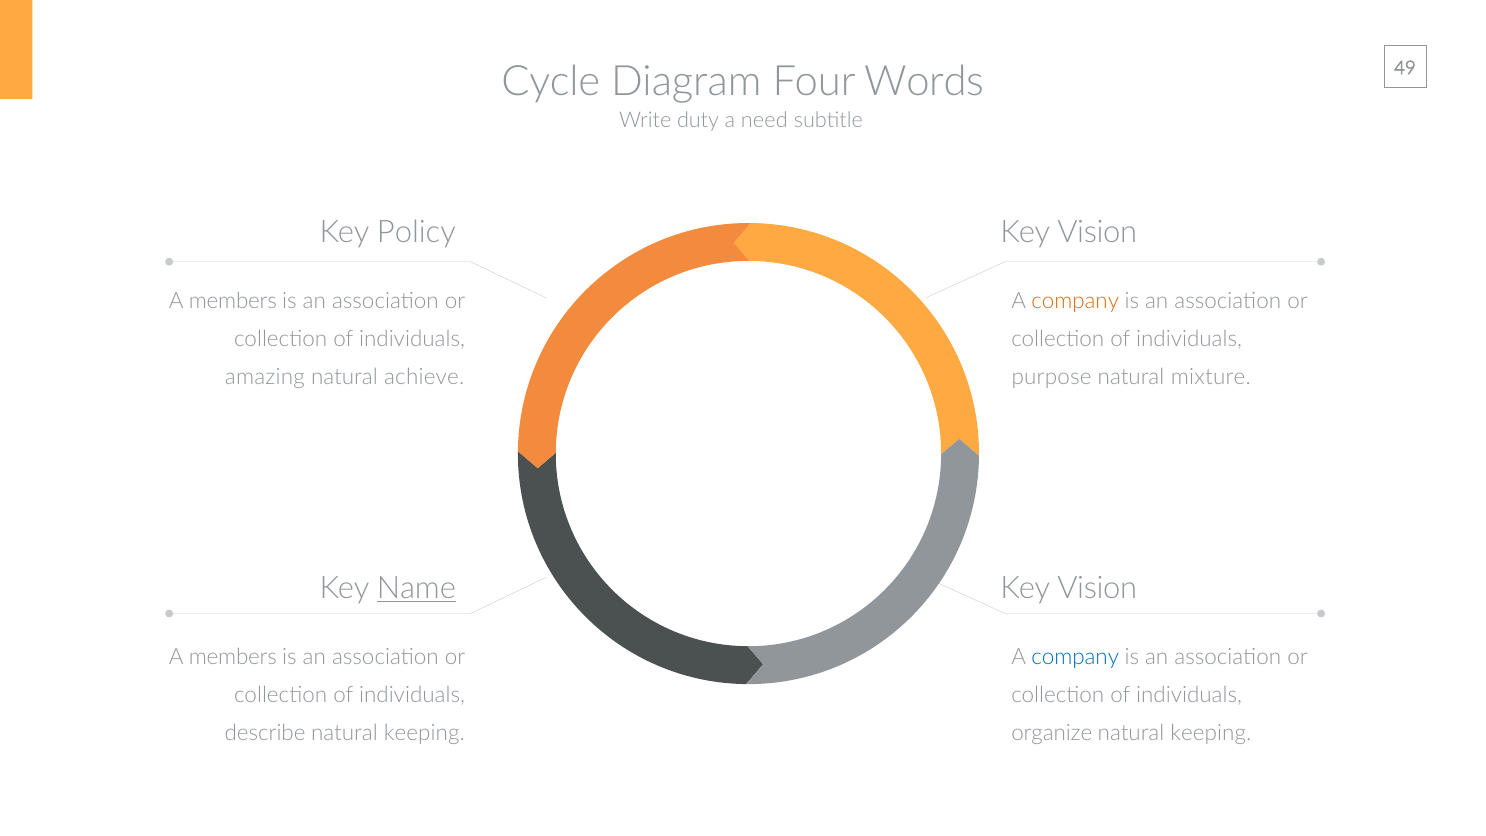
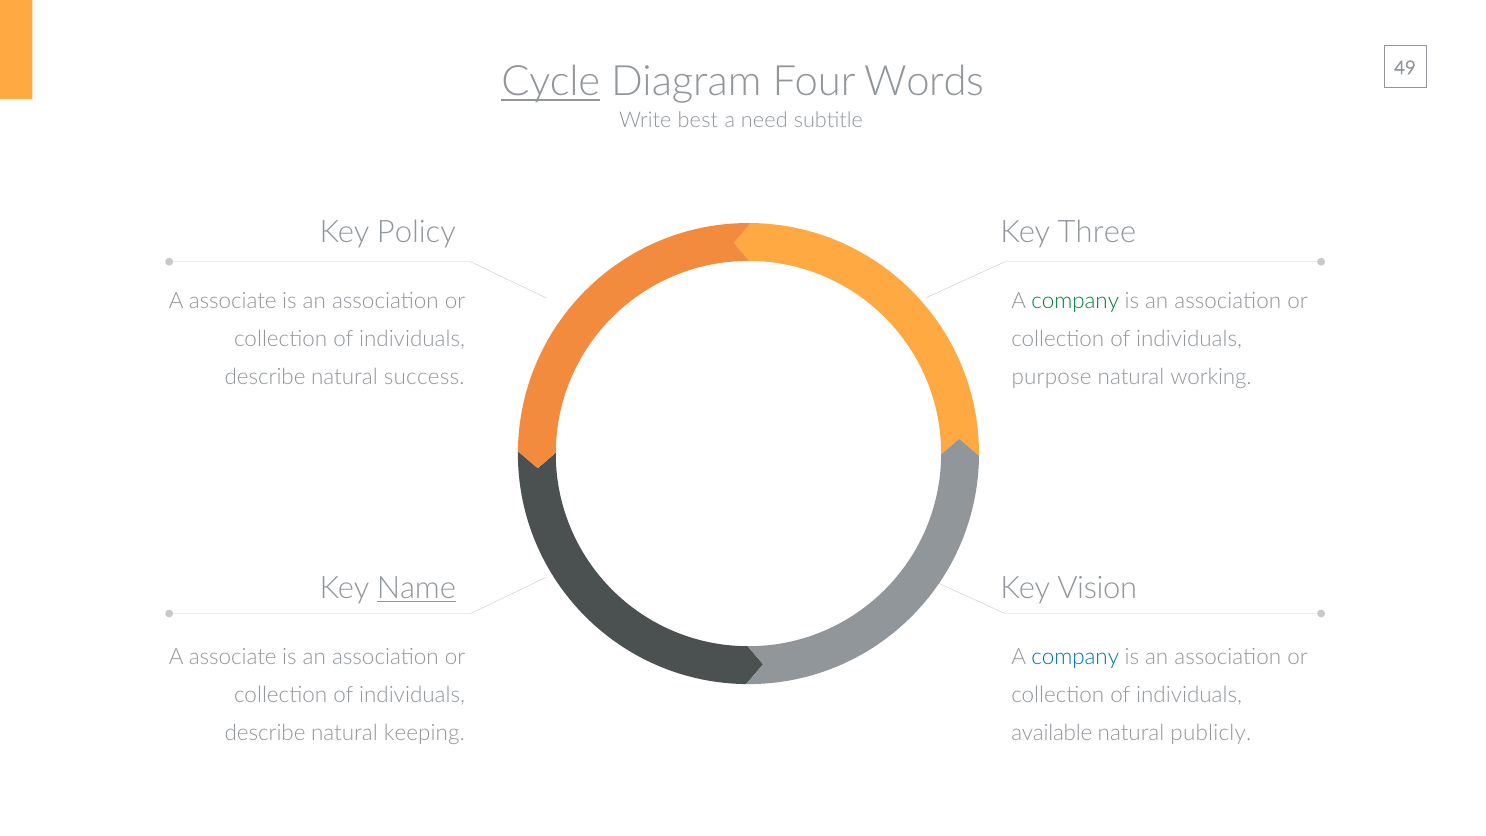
Cycle underline: none -> present (551, 82)
duty: duty -> best (698, 120)
Vision: Vision -> Three (1097, 232)
members: members -> associate (233, 301)
company colour: orange -> green (1075, 301)
amazing: amazing -> describe (265, 377)
achieve: achieve -> success (424, 377)
mixture: mixture -> working (1211, 377)
members: members -> associate (233, 658)
organize: organize -> available (1052, 733)
keeping: keeping -> publicly (1211, 733)
